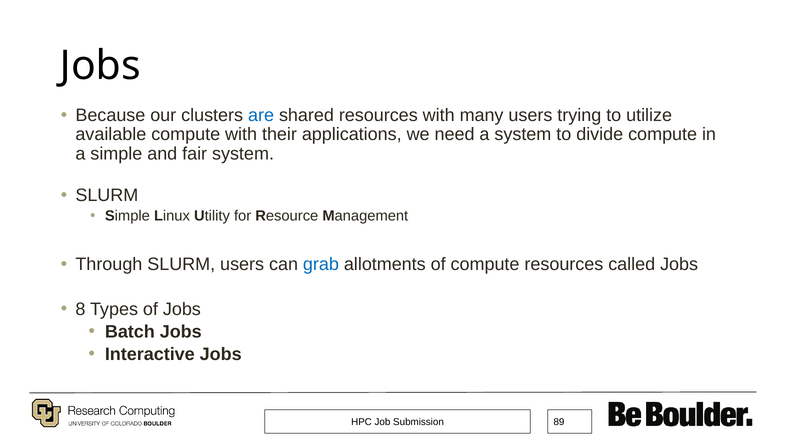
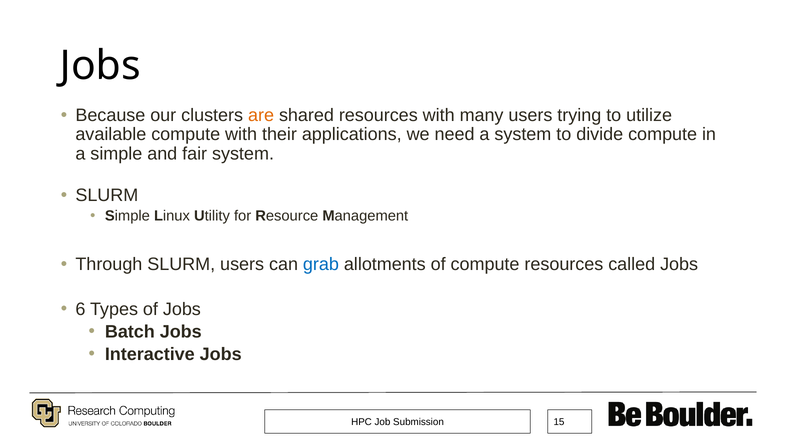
are colour: blue -> orange (261, 115)
8: 8 -> 6 (80, 309)
89: 89 -> 15 (559, 422)
